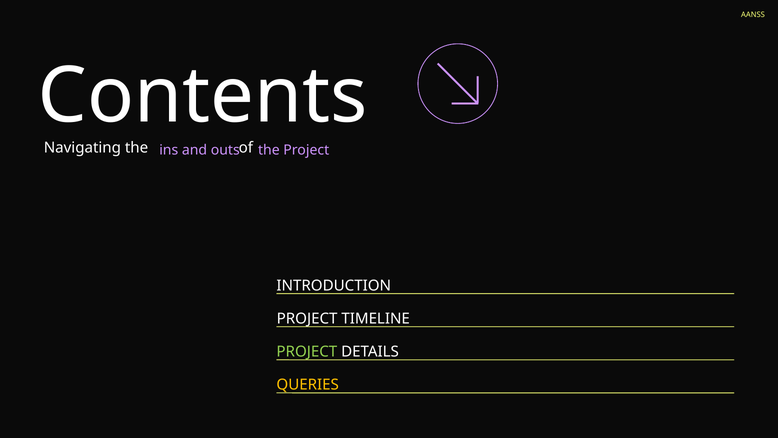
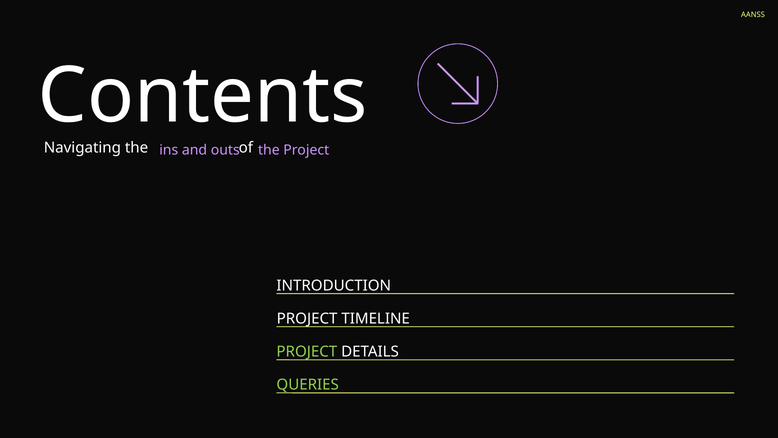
QUERIES colour: yellow -> light green (308, 384)
